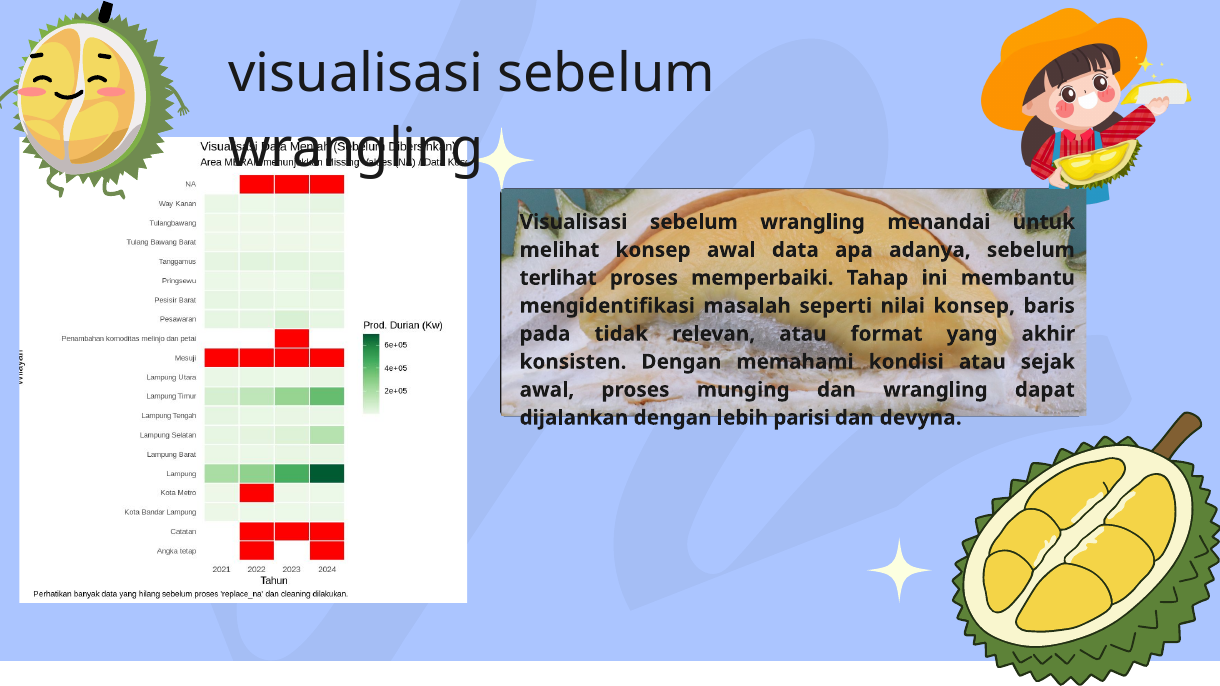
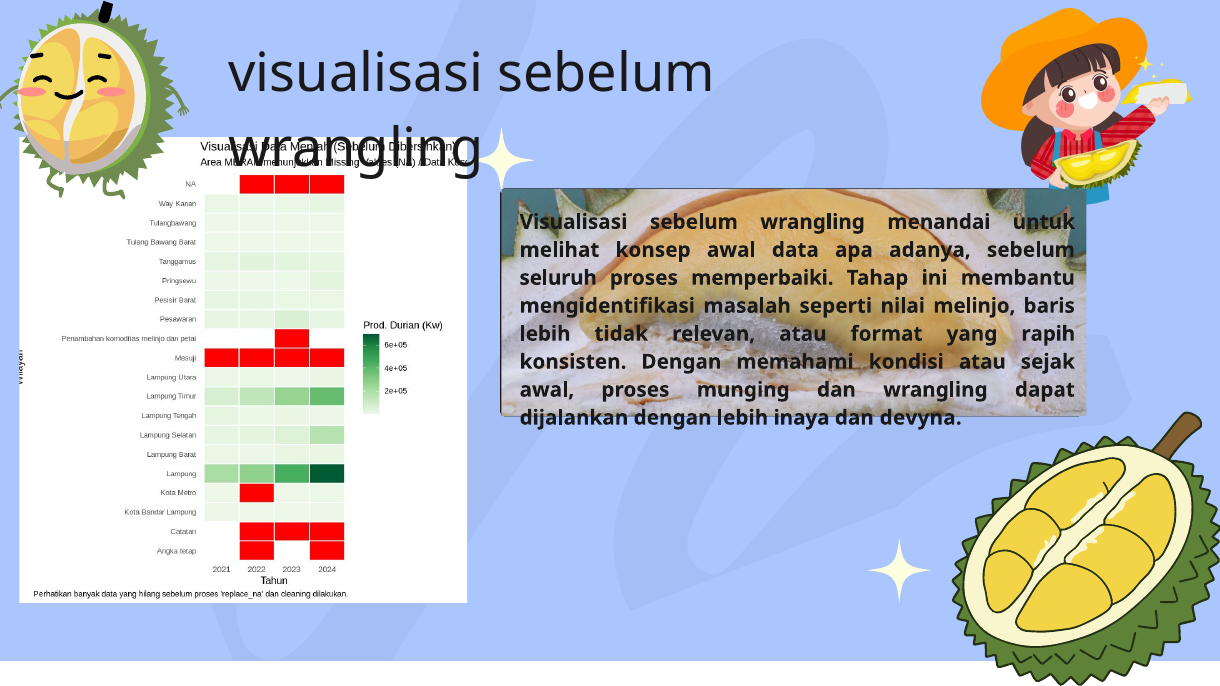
terlihat: terlihat -> seluruh (558, 278)
nilai konsep: konsep -> melinjo (974, 306)
pada: pada -> lebih (545, 334)
akhir: akhir -> rapih (1048, 334)
parisi: parisi -> inaya (802, 418)
